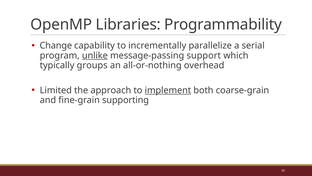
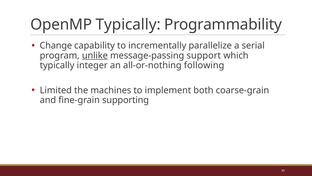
OpenMP Libraries: Libraries -> Typically (128, 24)
groups: groups -> integer (92, 65)
overhead: overhead -> following (204, 65)
approach: approach -> machines (111, 90)
implement underline: present -> none (168, 90)
